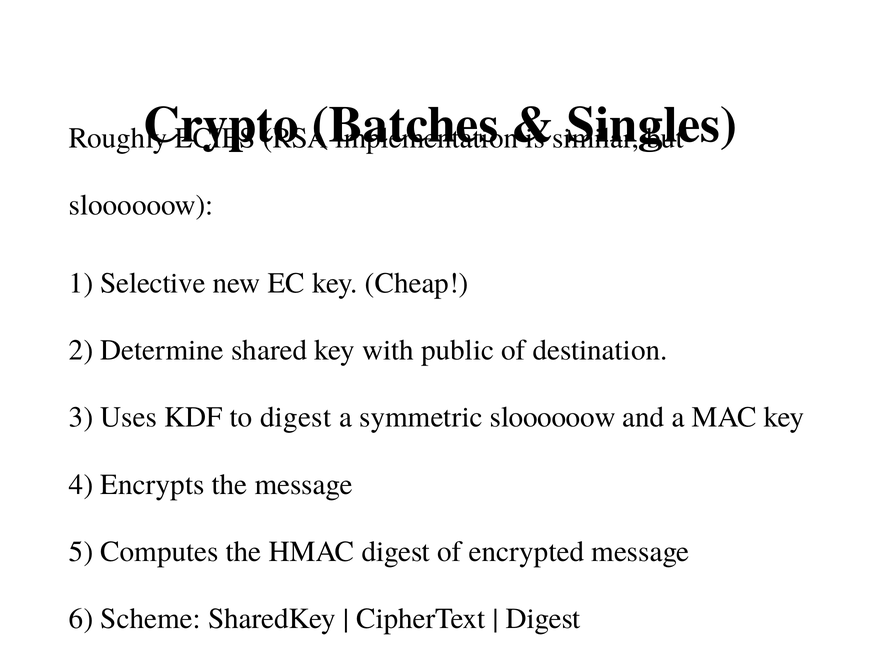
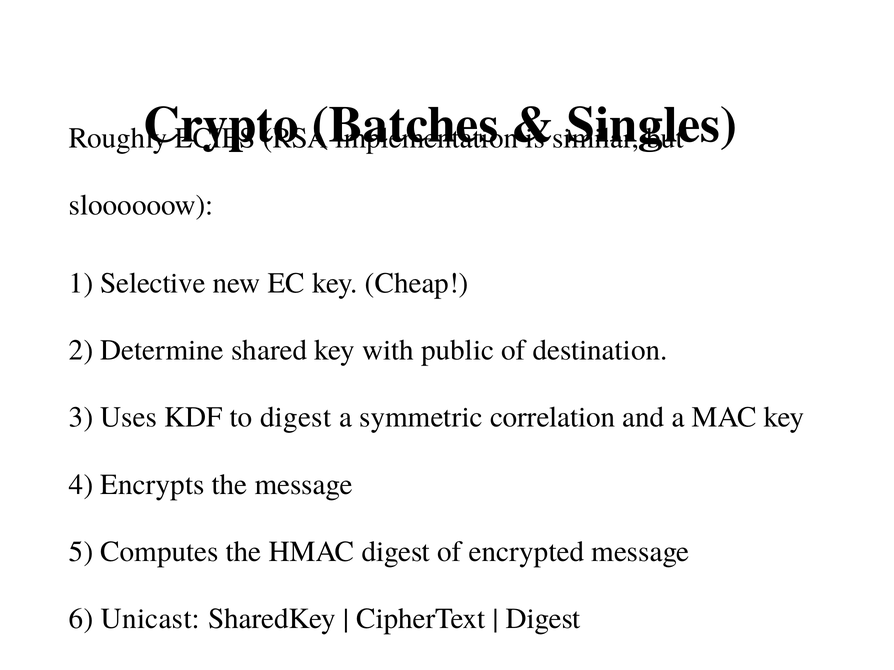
symmetric sloooooow: sloooooow -> correlation (553, 418)
Scheme: Scheme -> Unicast (150, 619)
